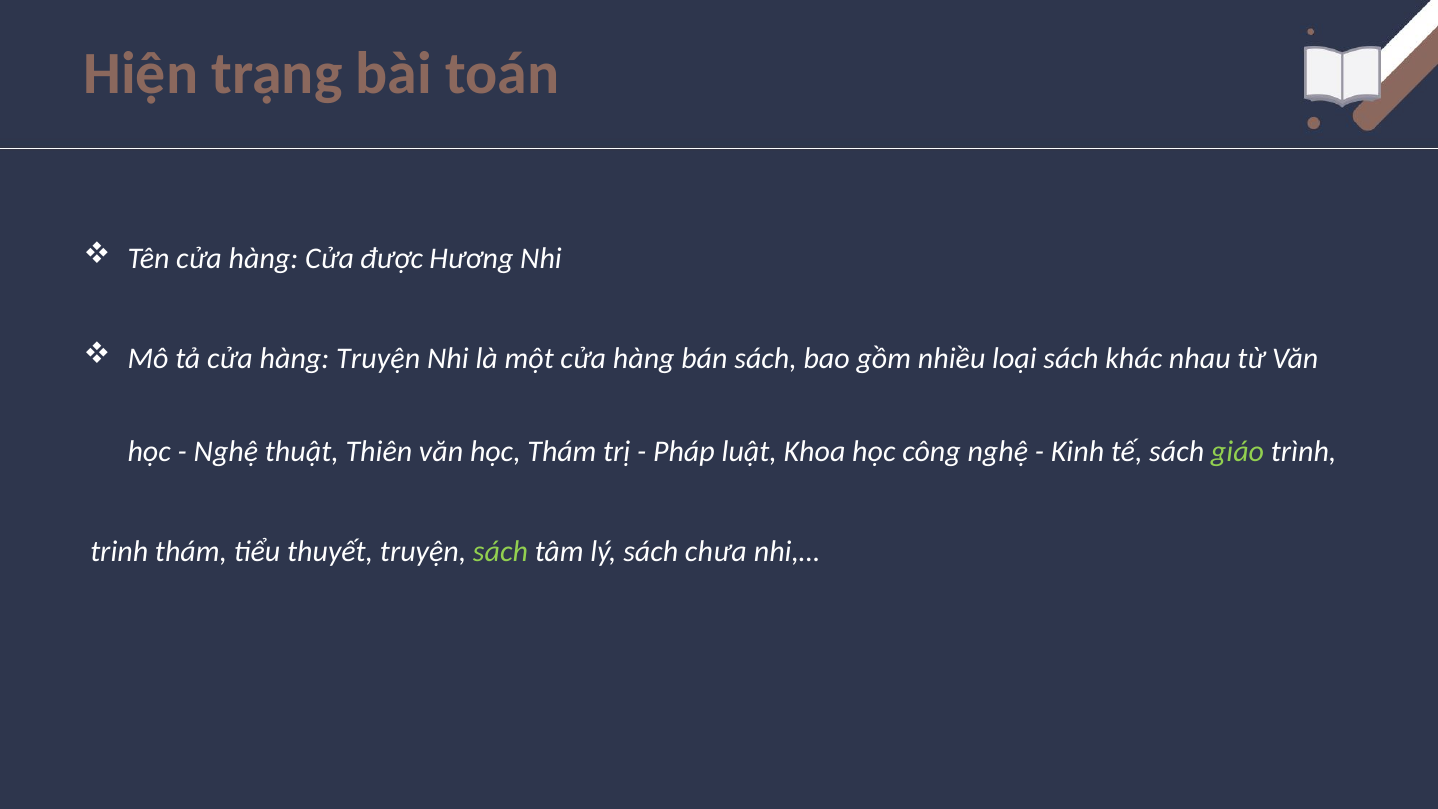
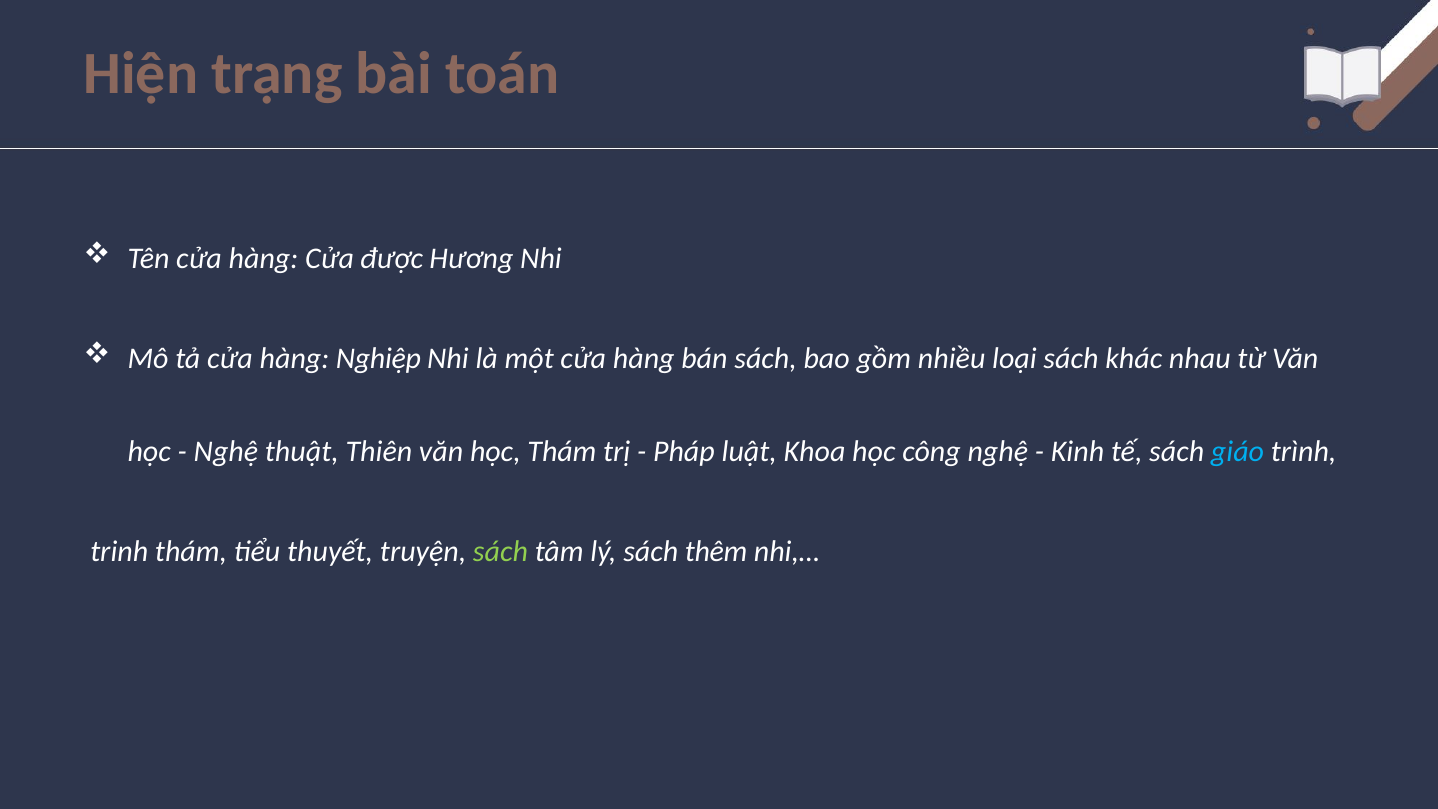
hàng Truyện: Truyện -> Nghiệp (378, 358)
giáo colour: light green -> light blue (1238, 452)
chưa: chưa -> thêm (716, 551)
